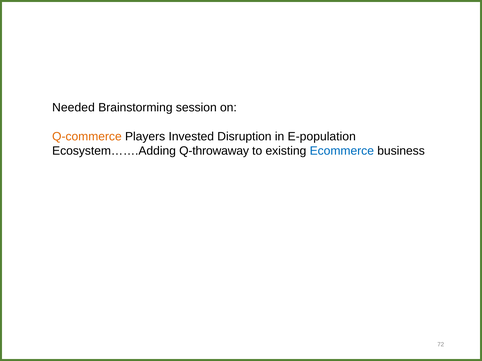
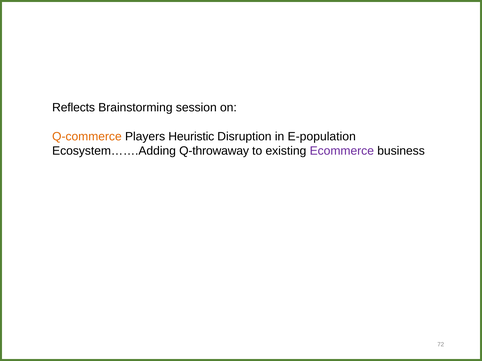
Needed: Needed -> Reflects (74, 108)
Invested: Invested -> Heuristic (191, 137)
Ecommerce colour: blue -> purple (342, 151)
